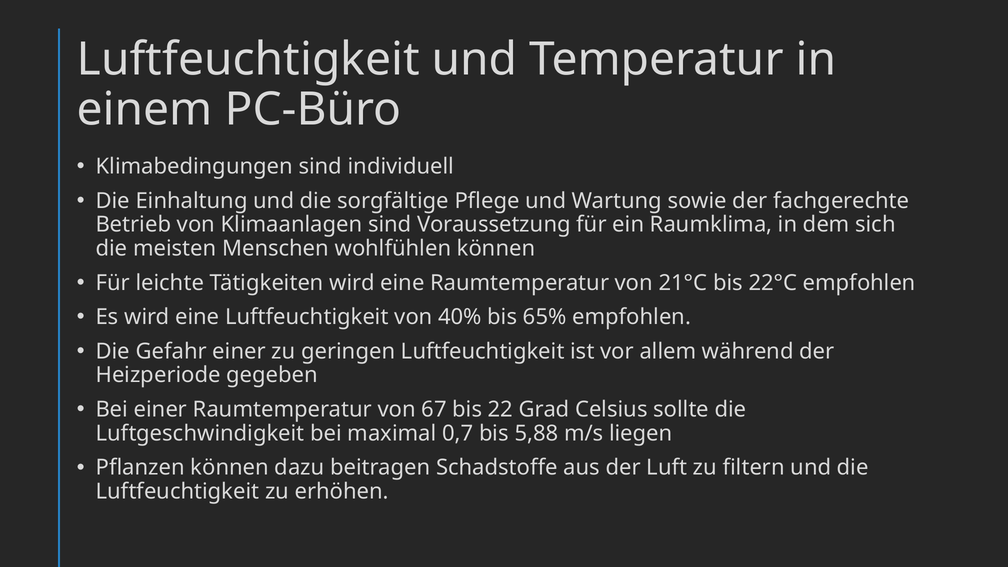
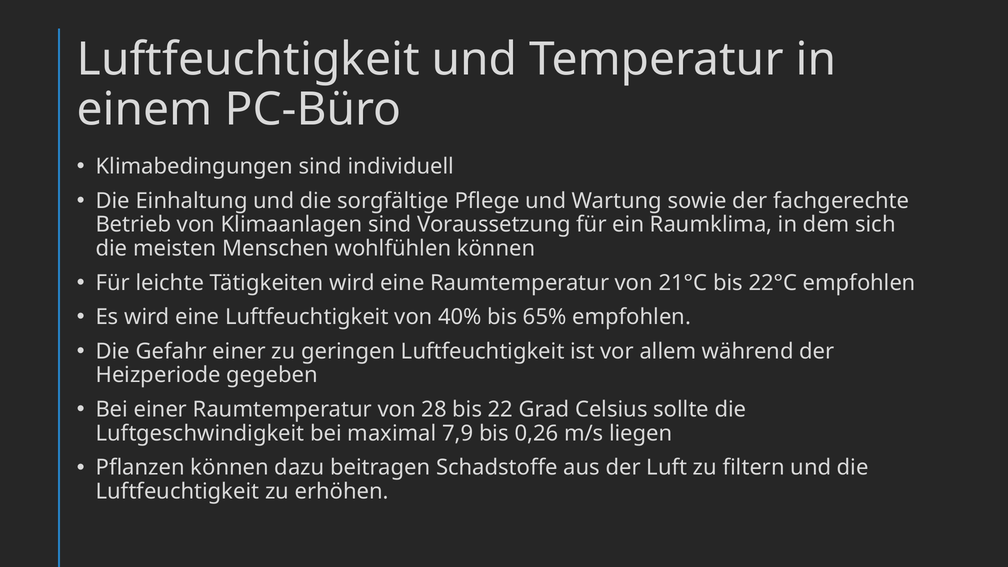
67: 67 -> 28 (434, 409)
0,7: 0,7 -> 7,9 (458, 433)
5,88: 5,88 -> 0,26 (536, 433)
